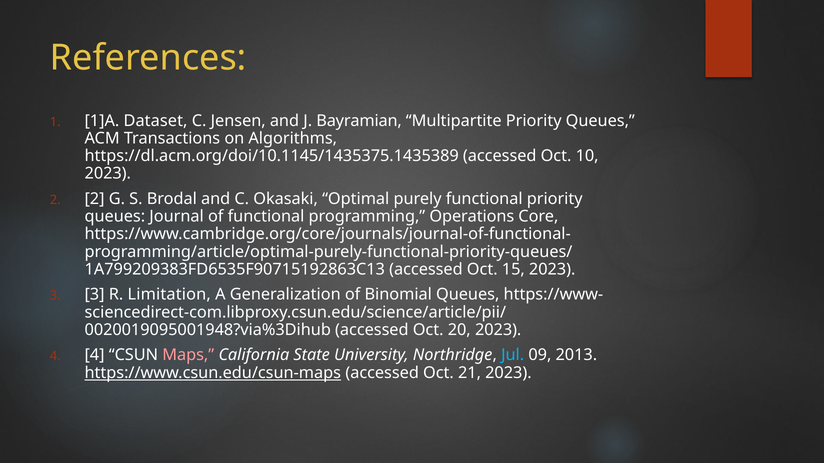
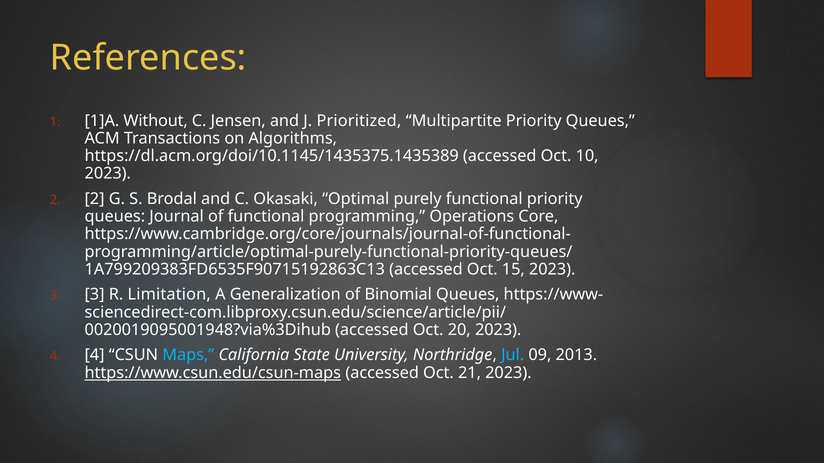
Dataset: Dataset -> Without (156, 121)
Bayramian: Bayramian -> Prioritized (359, 121)
Maps colour: pink -> light blue (188, 355)
